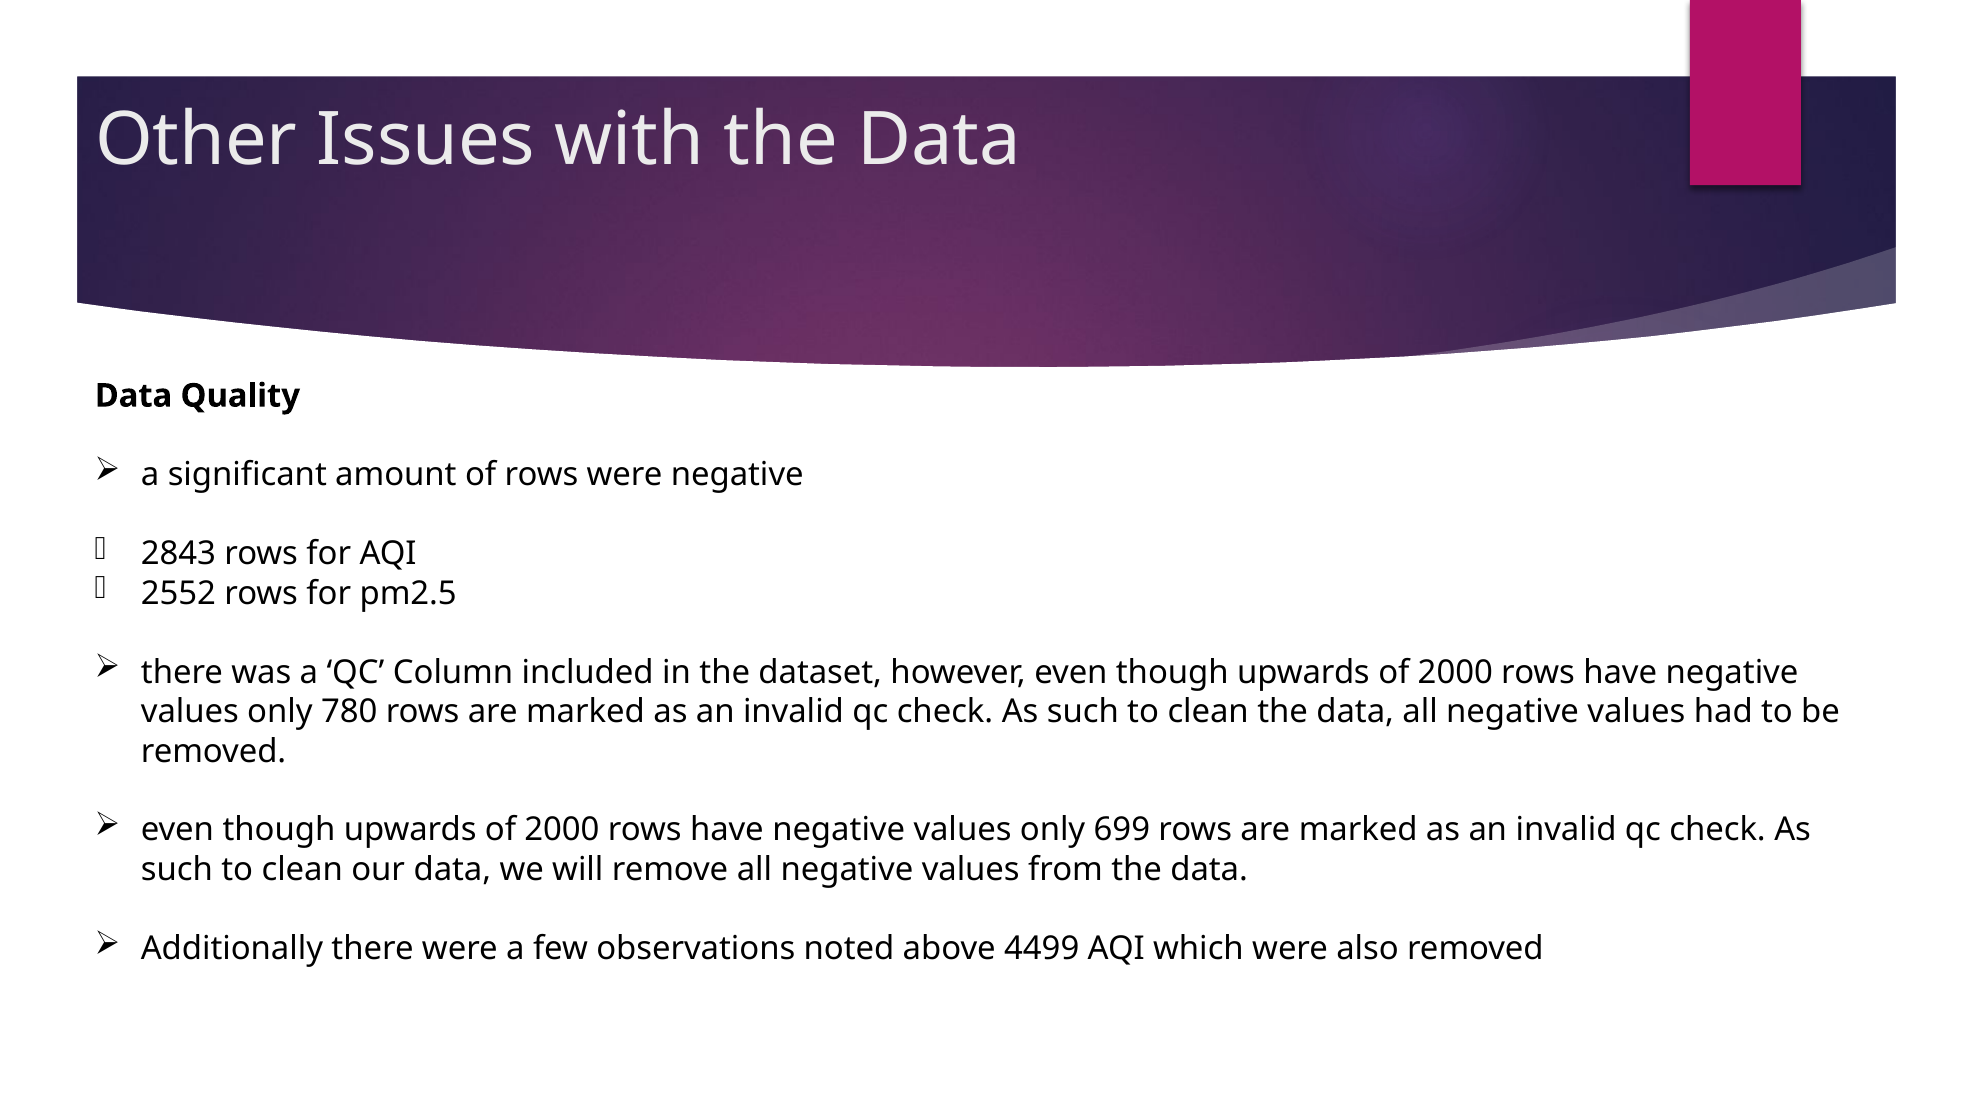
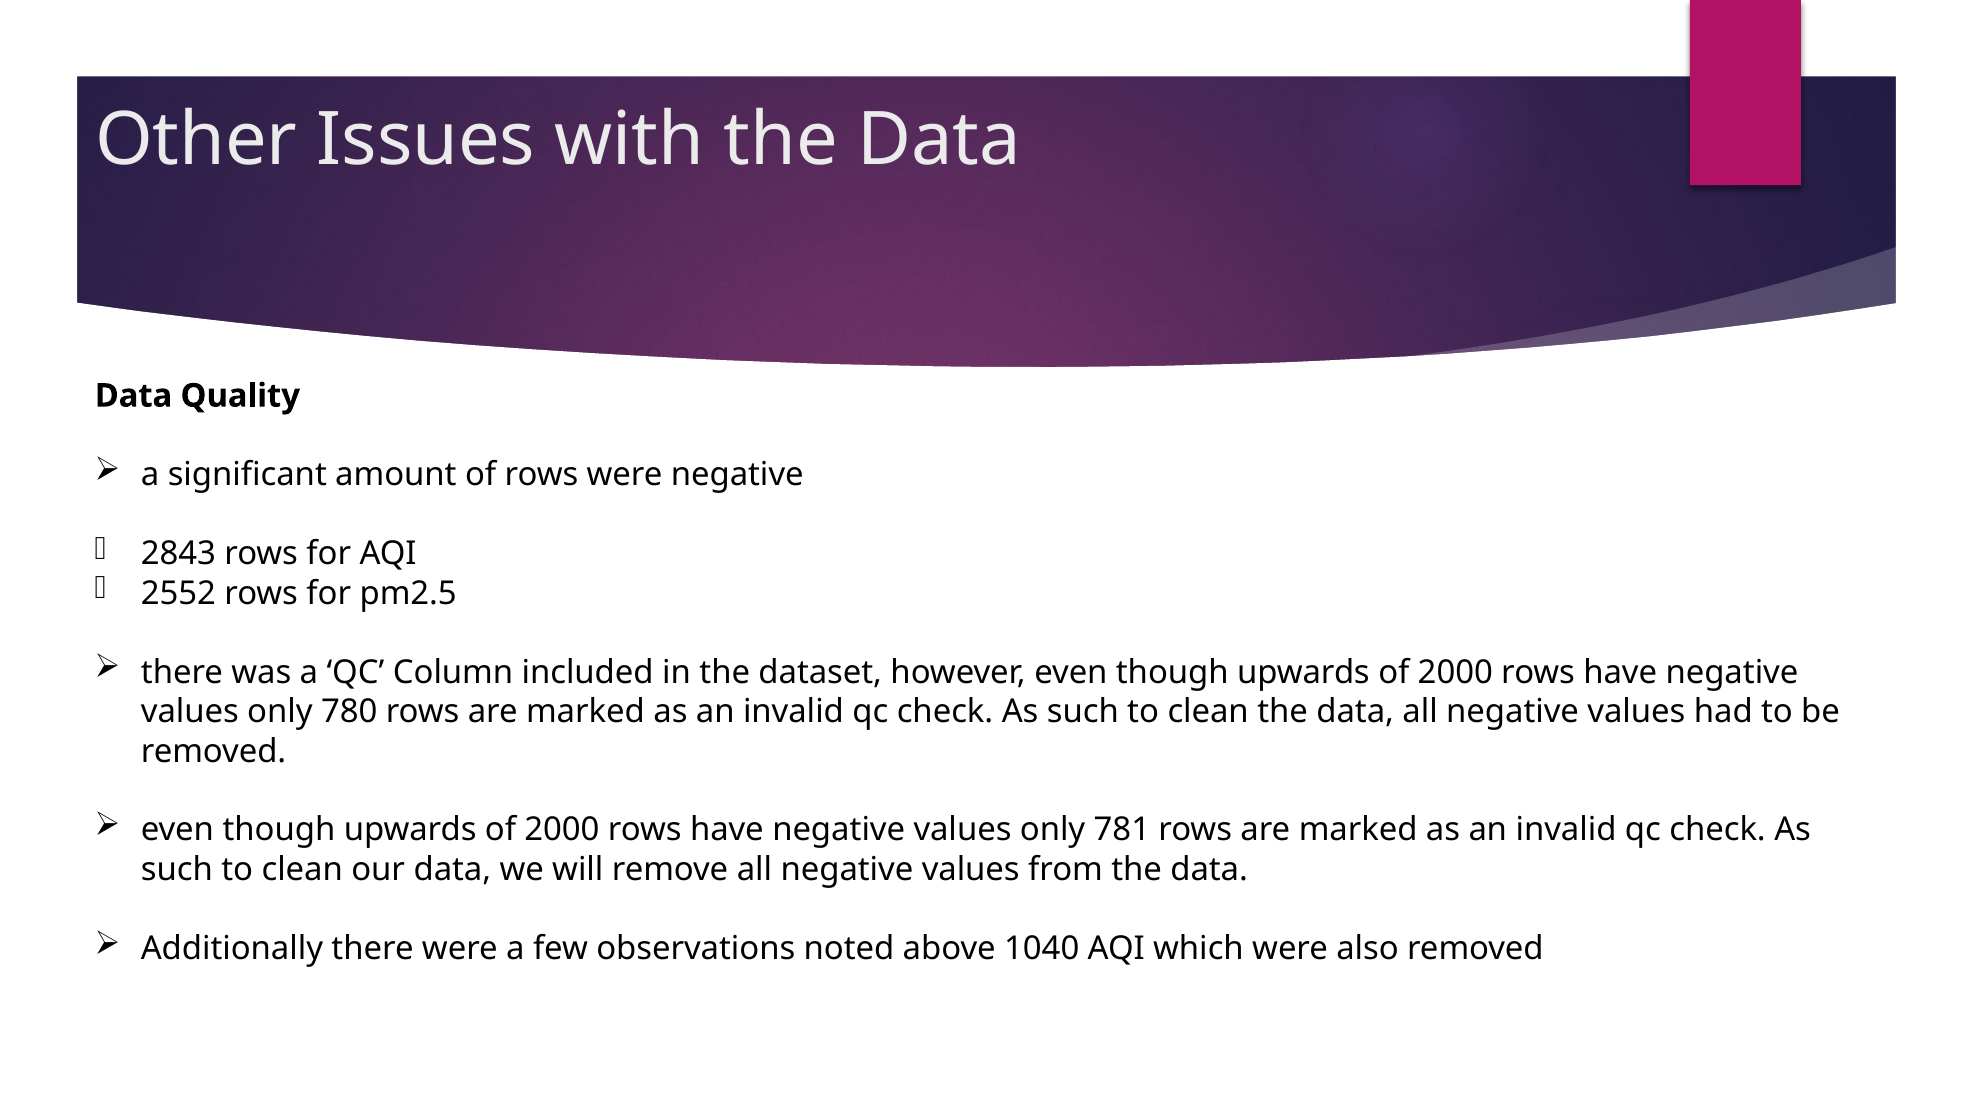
699: 699 -> 781 (1122, 830)
4499: 4499 -> 1040 (1042, 948)
